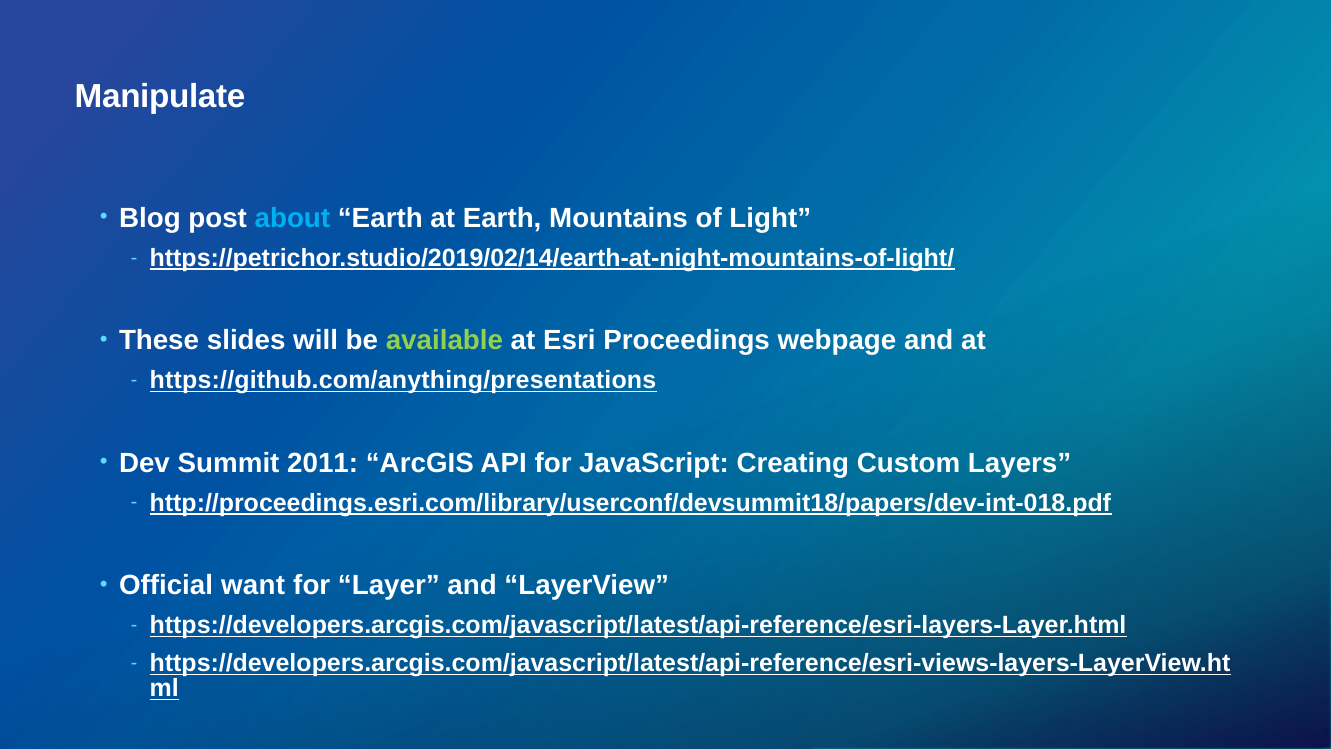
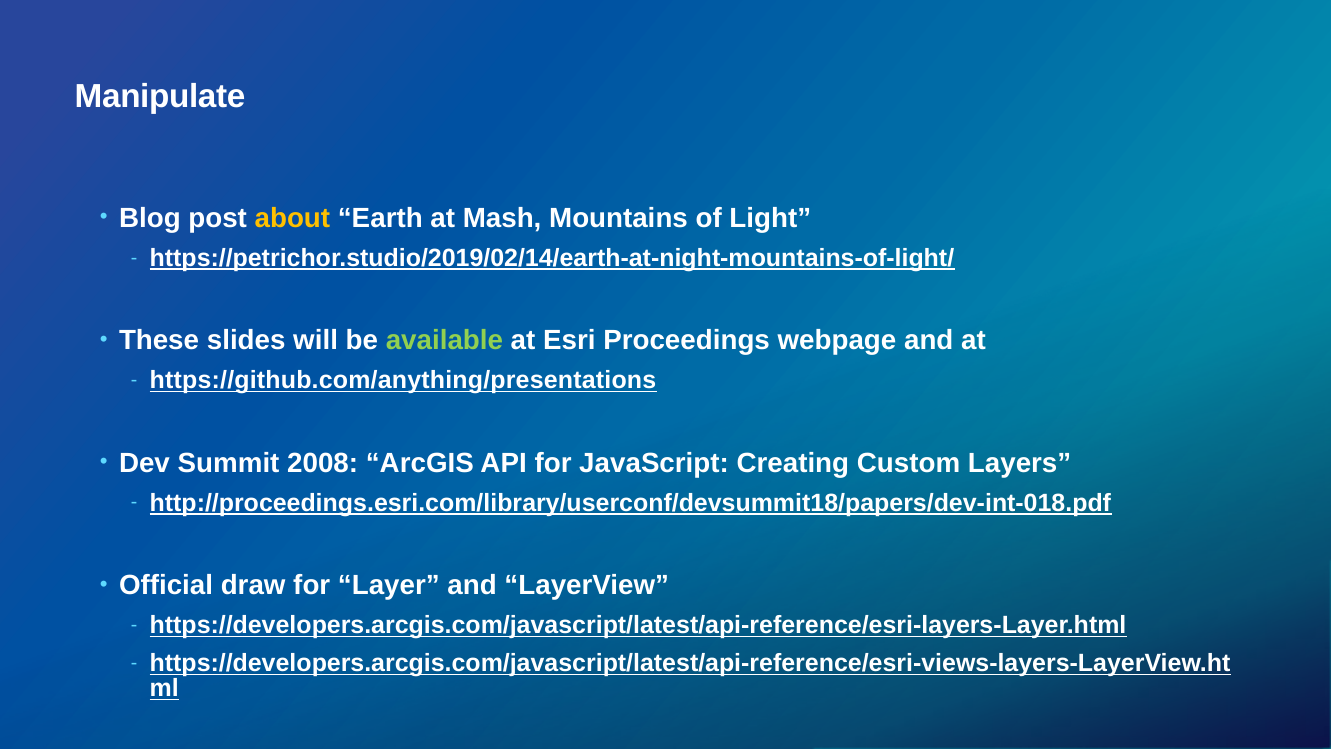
about colour: light blue -> yellow (292, 218)
at Earth: Earth -> Mash (502, 218)
2011: 2011 -> 2008 (323, 463)
want: want -> draw (253, 585)
